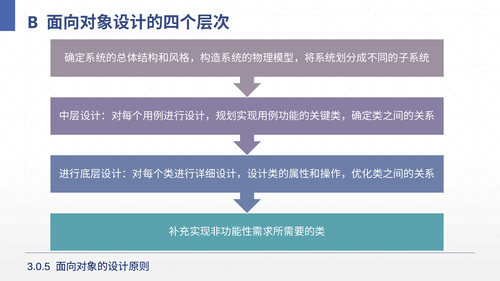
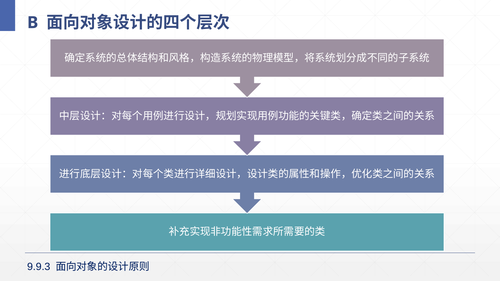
3.0.5: 3.0.5 -> 9.9.3 (39, 267)
